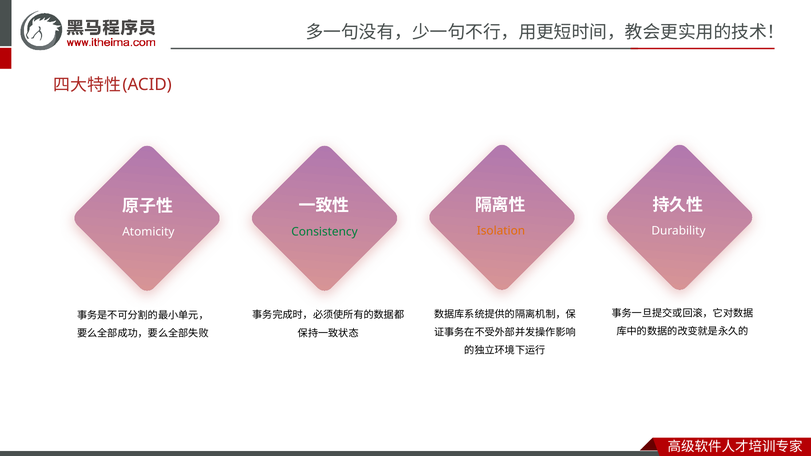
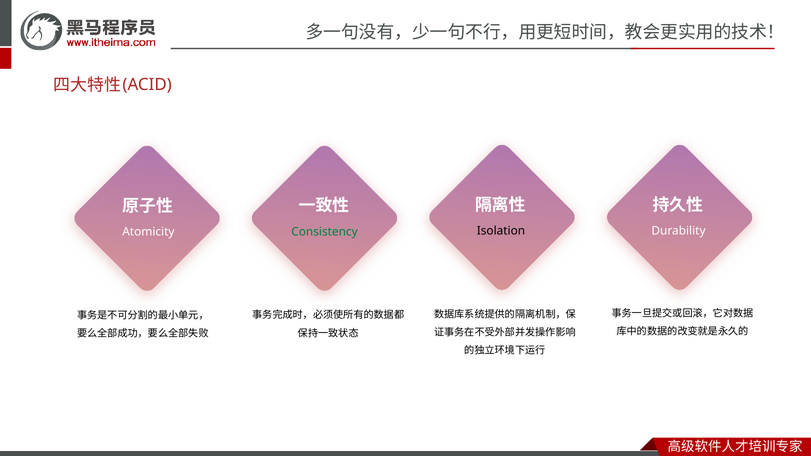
Isolation colour: orange -> black (501, 231)
